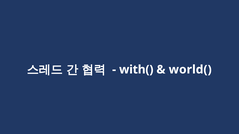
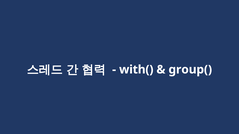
world(: world( -> group( (190, 70)
